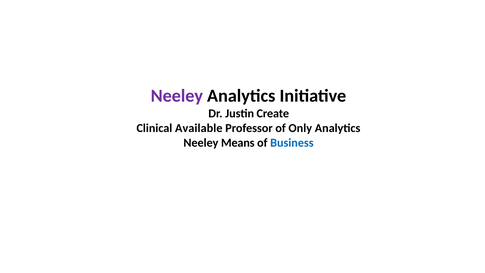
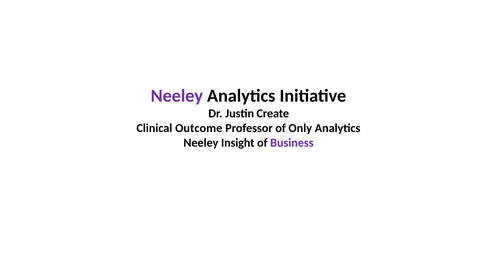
Available: Available -> Outcome (199, 128)
Means: Means -> Insight (238, 143)
Business colour: blue -> purple (292, 143)
